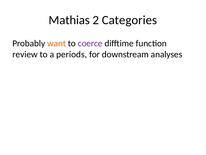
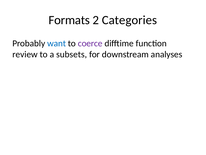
Mathias: Mathias -> Formats (69, 20)
want colour: orange -> blue (57, 43)
periods: periods -> subsets (72, 54)
